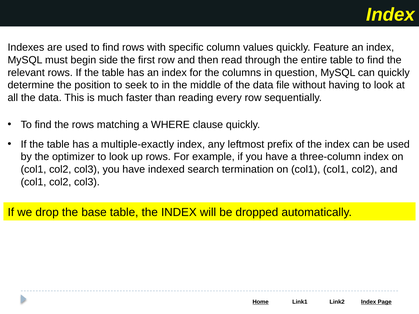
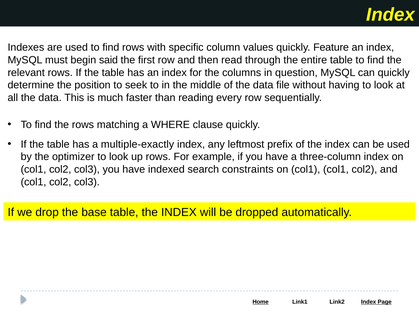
side: side -> said (108, 60)
termination: termination -> constraints (248, 170)
